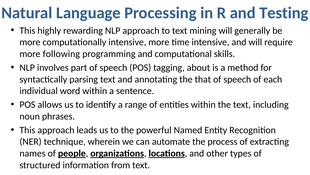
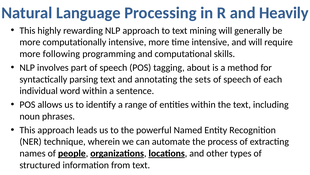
Testing: Testing -> Heavily (284, 13)
that: that -> sets (203, 79)
